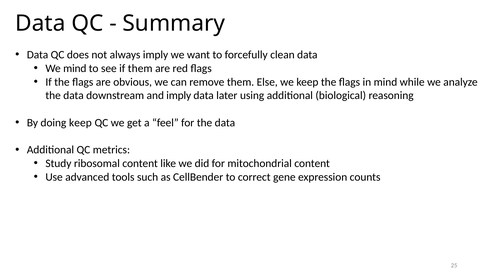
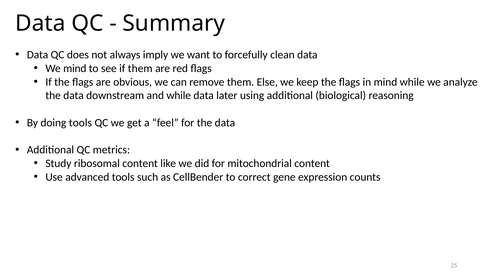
and imply: imply -> while (179, 96)
doing keep: keep -> tools (80, 123)
